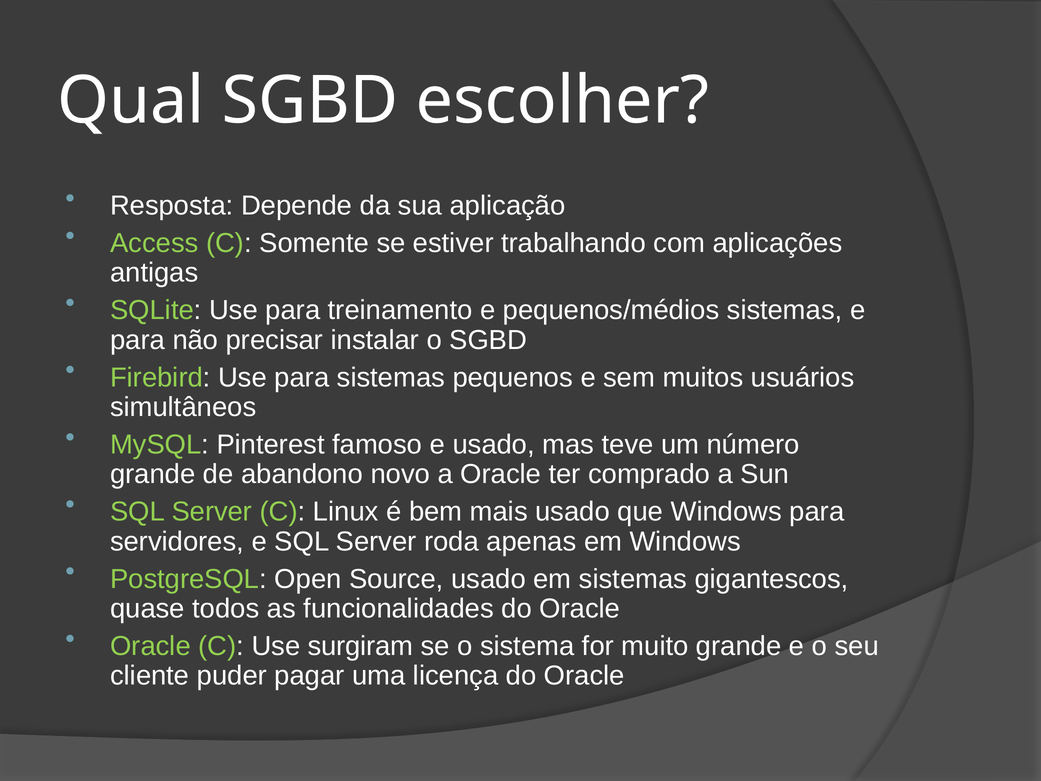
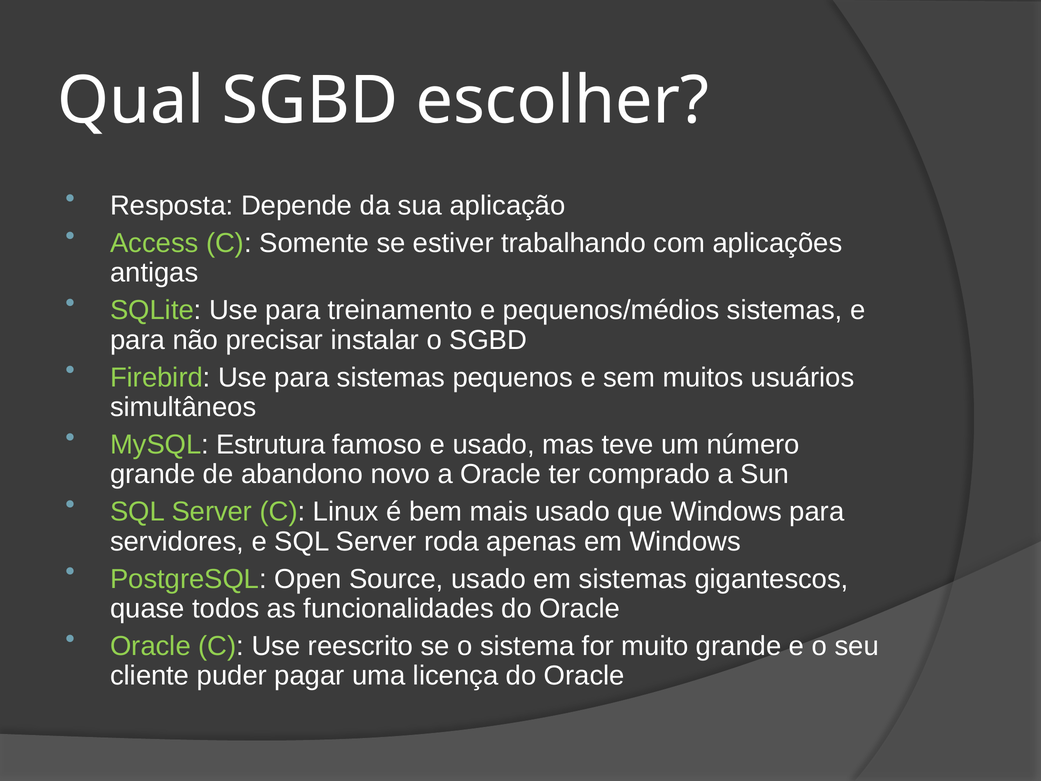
Pinterest: Pinterest -> Estrutura (271, 445)
surgiram: surgiram -> reescrito (360, 646)
